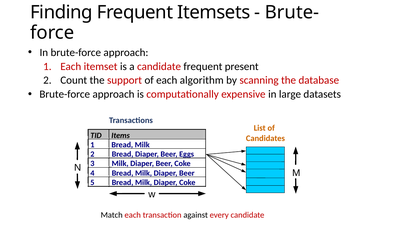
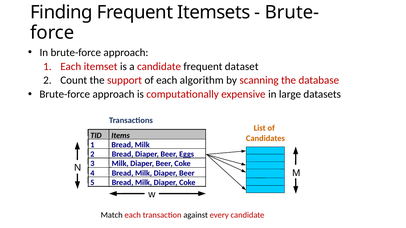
present: present -> dataset (242, 67)
